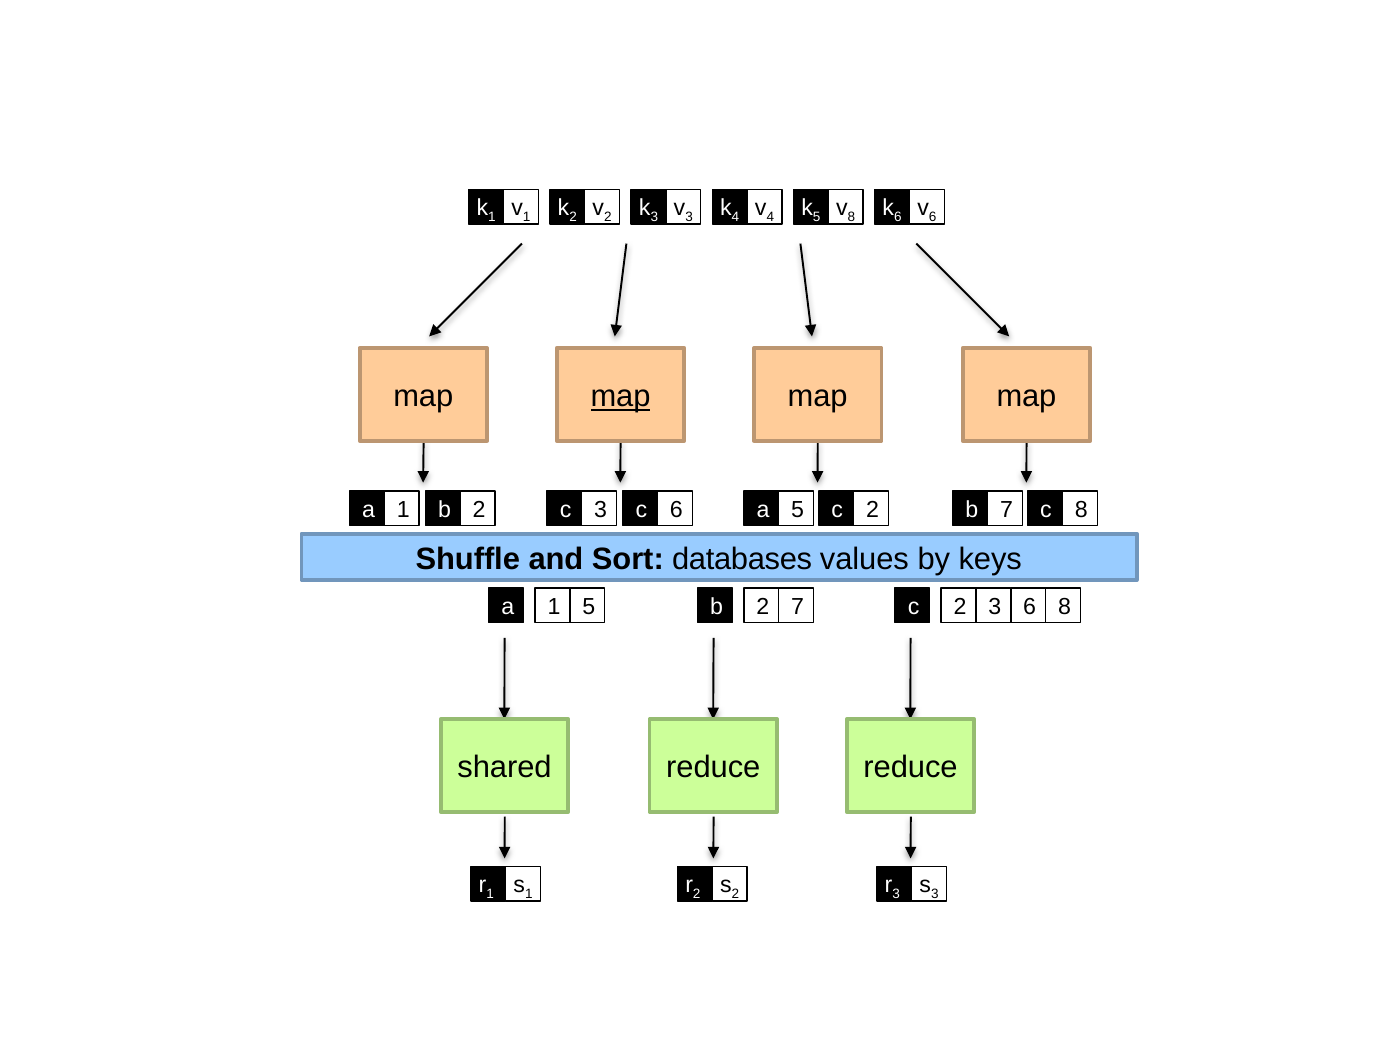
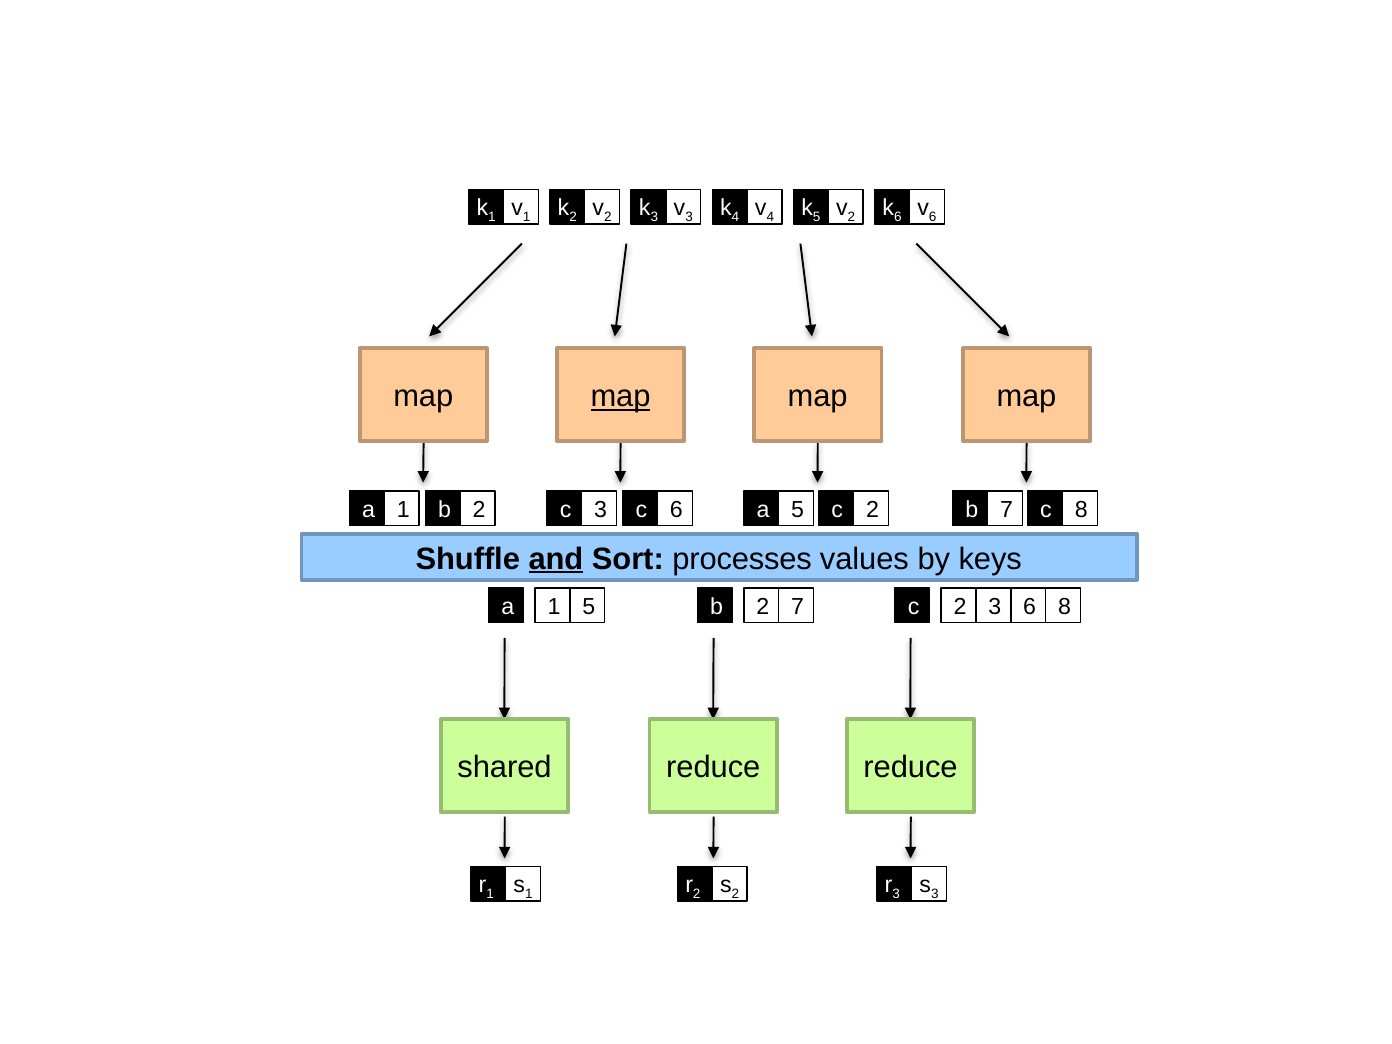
8: 8 -> 2 (851, 217)
and underline: none -> present (556, 559)
databases: databases -> processes (742, 559)
